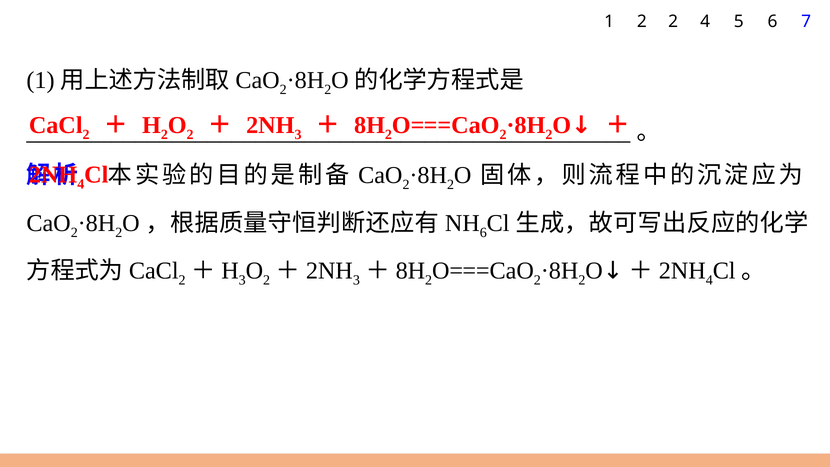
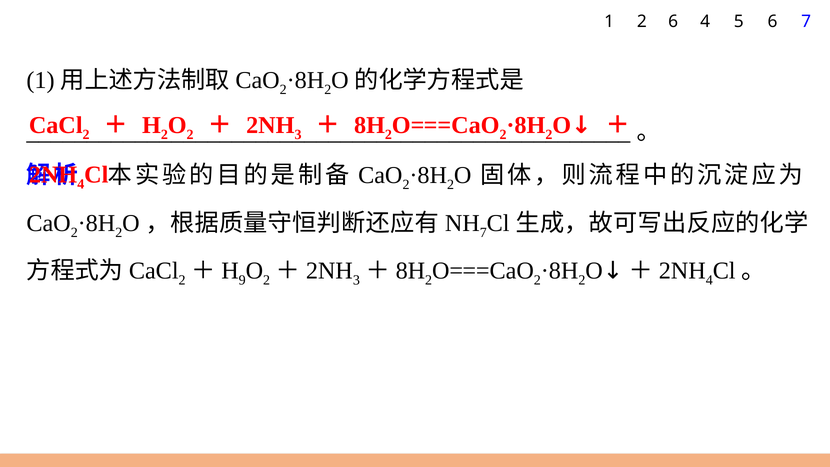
2 2: 2 -> 6 (673, 22)
6: 6 -> 7 (483, 232)
3: 3 -> 9 (242, 280)
